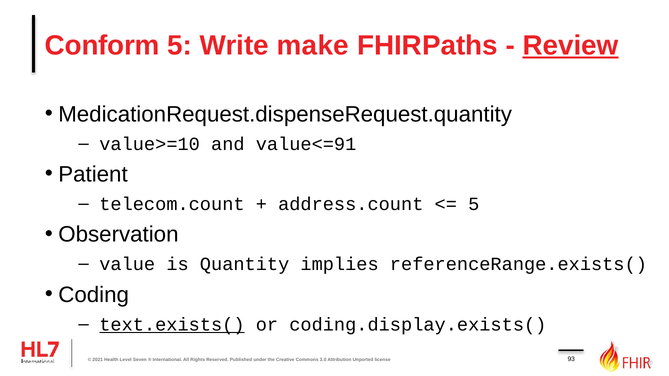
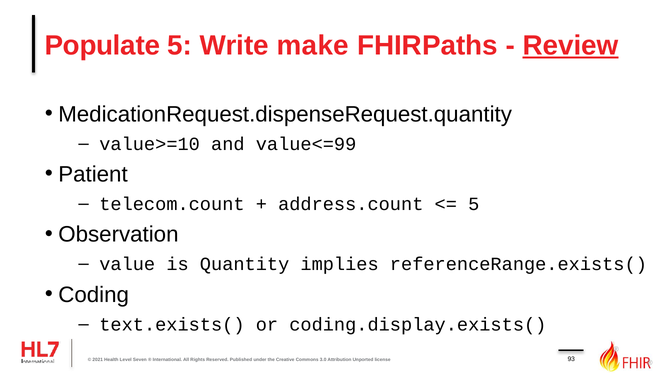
Conform: Conform -> Populate (102, 46)
value<=91: value<=91 -> value<=99 (306, 144)
text.exists( underline: present -> none (172, 325)
